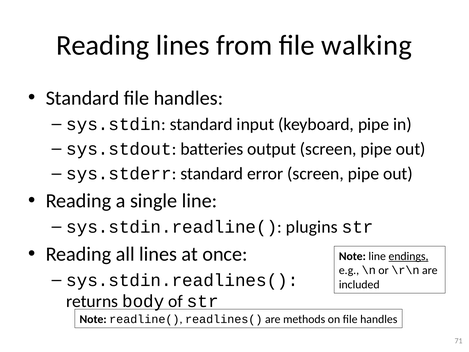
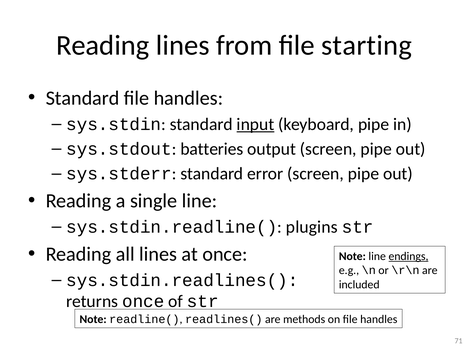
walking: walking -> starting (367, 45)
input underline: none -> present (255, 124)
returns body: body -> once (143, 301)
